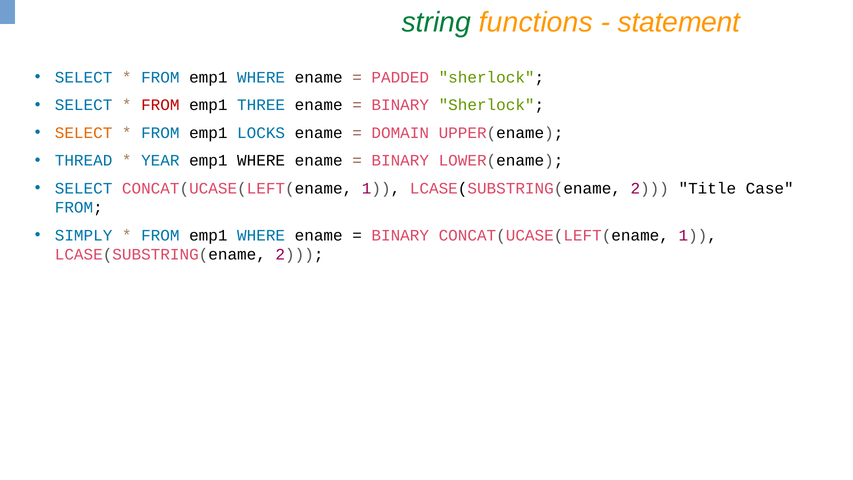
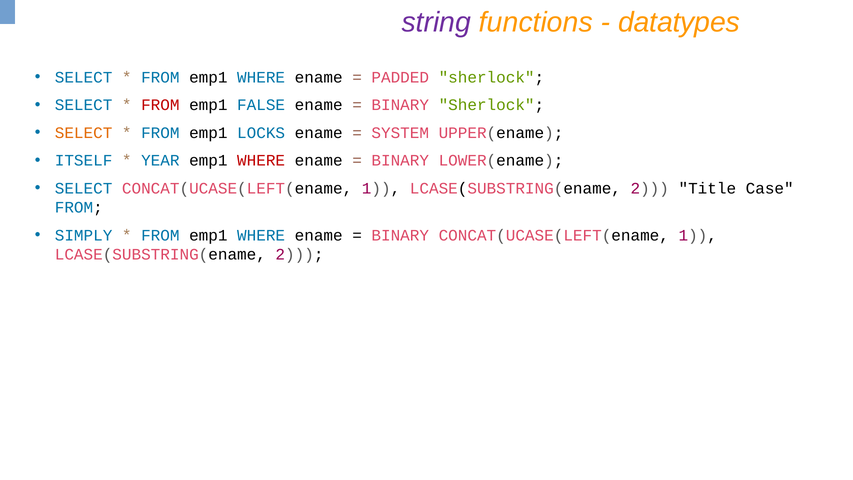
string colour: green -> purple (436, 22)
statement: statement -> datatypes (679, 22)
THREE: THREE -> FALSE (261, 105)
DOMAIN: DOMAIN -> SYSTEM (400, 133)
THREAD: THREAD -> ITSELF (84, 161)
WHERE colour: black -> red (261, 161)
